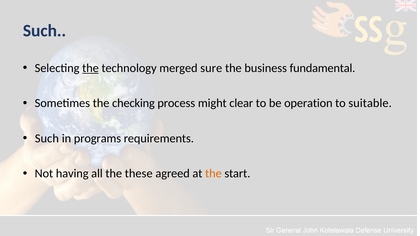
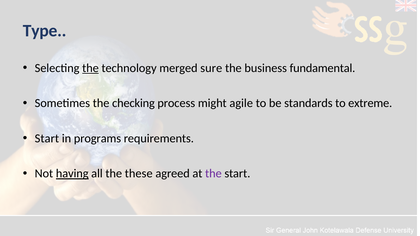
Such: Such -> Type (45, 31)
clear: clear -> agile (241, 103)
operation: operation -> standards (308, 103)
suitable: suitable -> extreme (370, 103)
Such: Such -> Start (47, 139)
having underline: none -> present (72, 174)
the colour: orange -> purple (213, 174)
